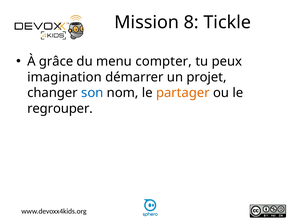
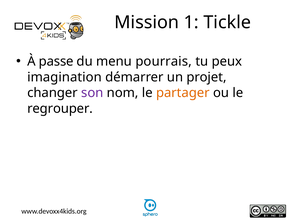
8: 8 -> 1 (191, 22)
grâce: grâce -> passe (56, 61)
compter: compter -> pourrais (164, 61)
son colour: blue -> purple (92, 93)
